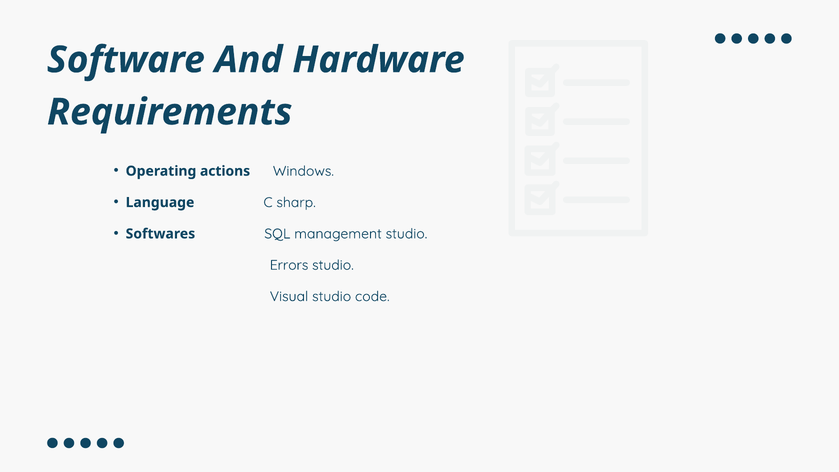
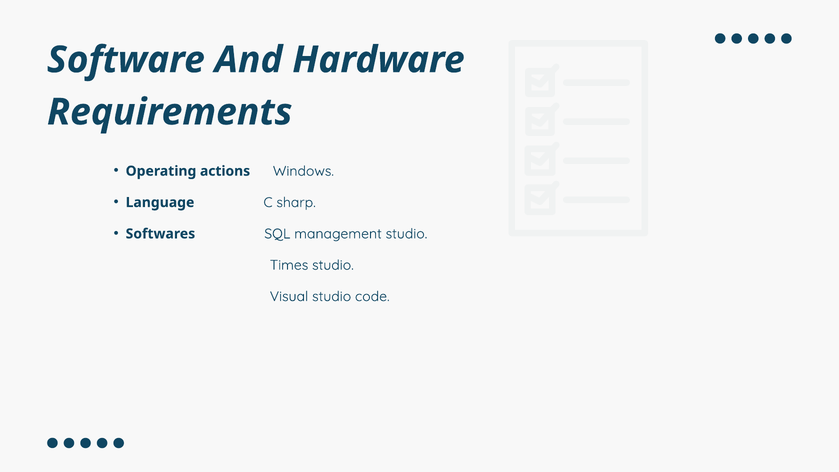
Errors: Errors -> Times (289, 265)
